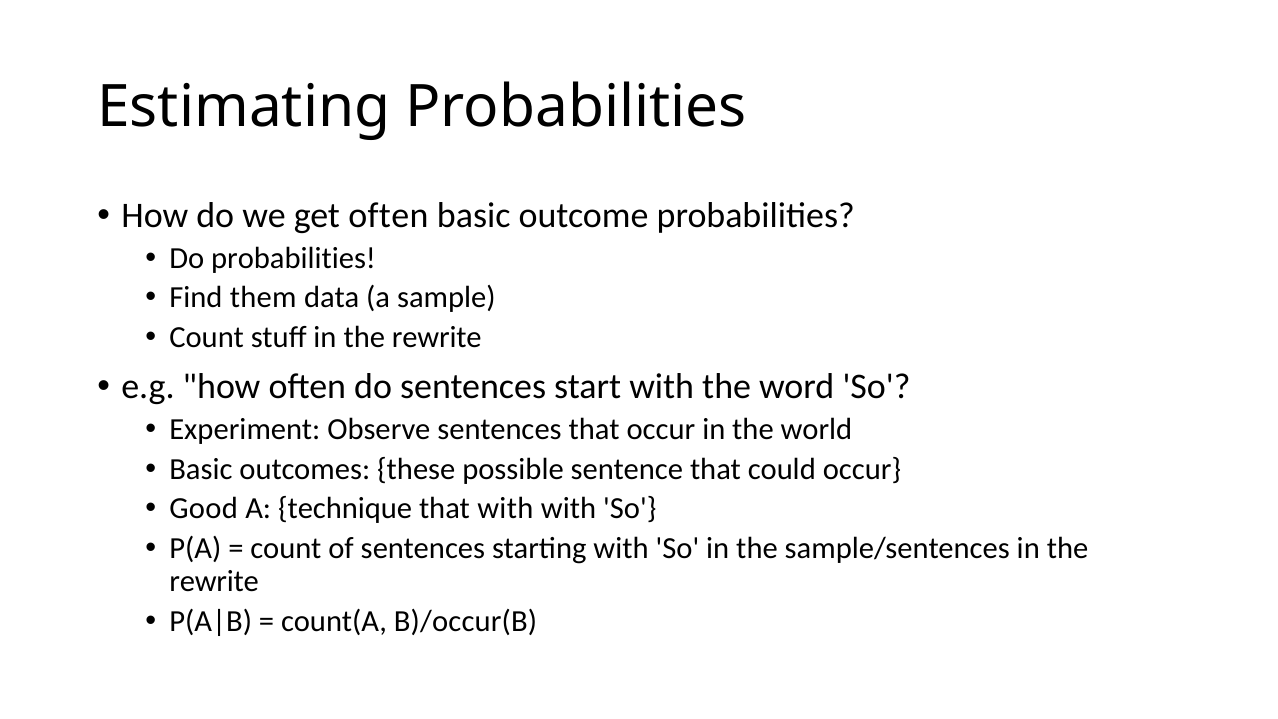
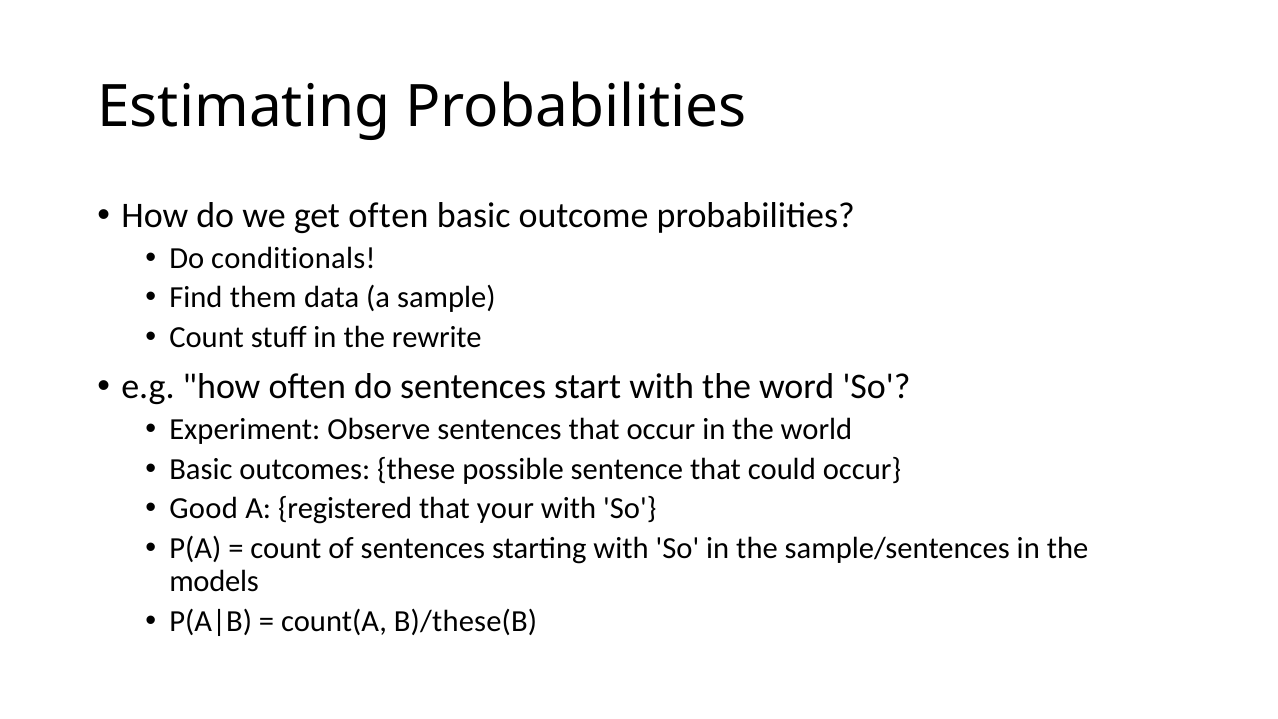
Do probabilities: probabilities -> conditionals (293, 258)
technique: technique -> registered (345, 509)
that with: with -> your (505, 509)
rewrite: rewrite -> models (214, 581)
B)/occur(B: B)/occur(B -> B)/these(B (466, 621)
